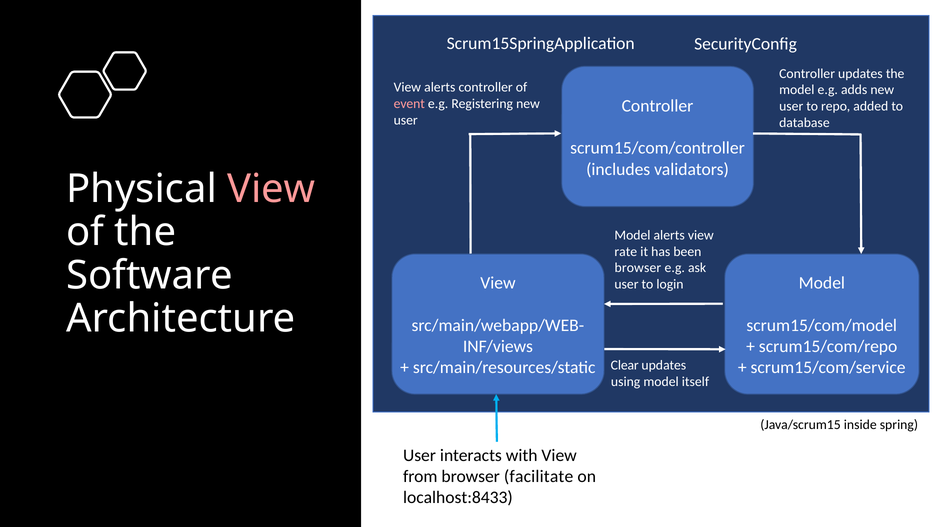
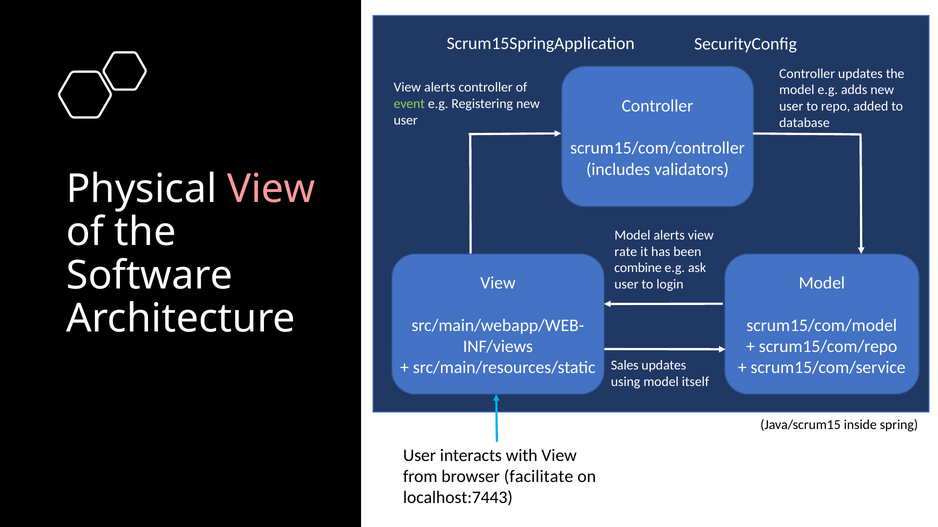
event colour: pink -> light green (409, 104)
browser: browser -> combine (638, 268)
Clear: Clear -> Sales (625, 366)
localhost:8433: localhost:8433 -> localhost:7443 (458, 498)
